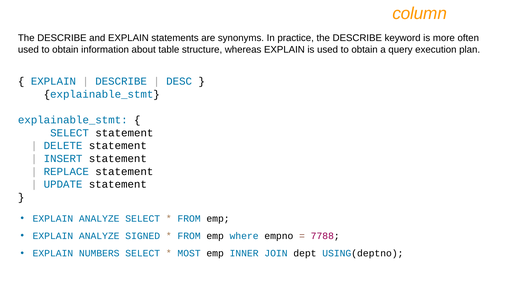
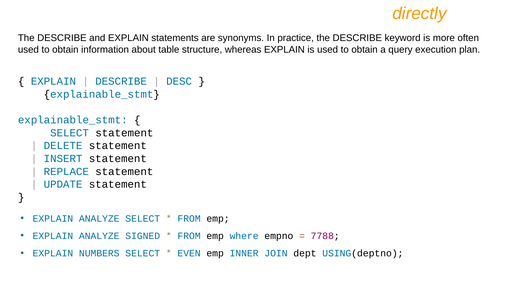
column: column -> directly (420, 13)
MOST: MOST -> EVEN (189, 253)
